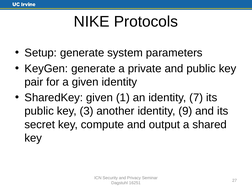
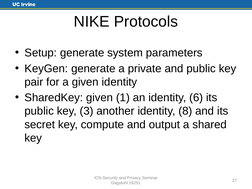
7: 7 -> 6 (196, 98)
9: 9 -> 8 (185, 111)
